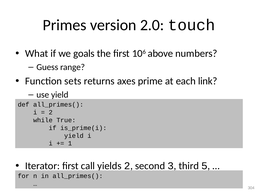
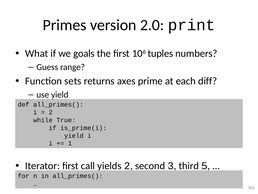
touch: touch -> print (192, 25)
above: above -> tuples (160, 53)
link: link -> diff (208, 81)
